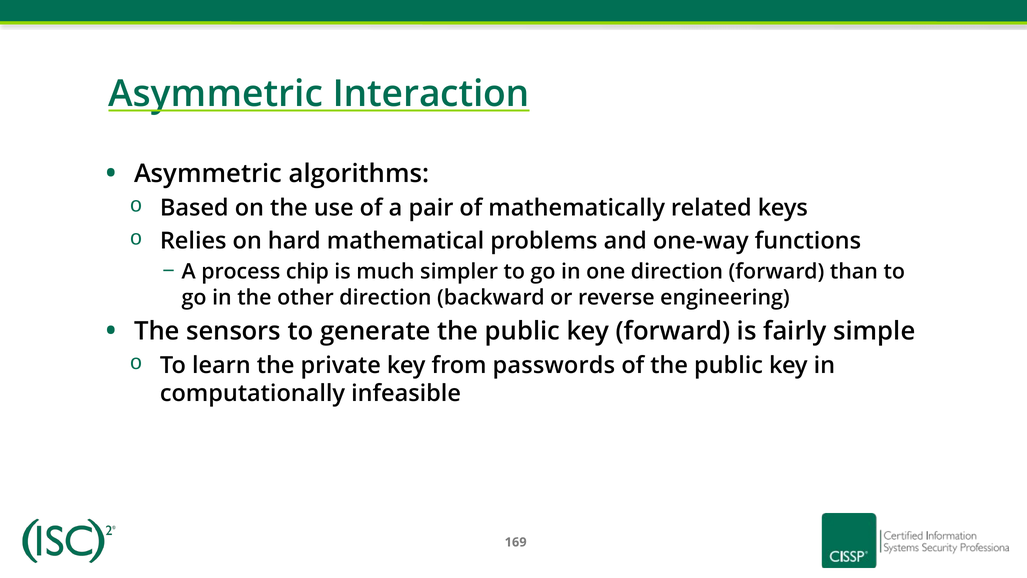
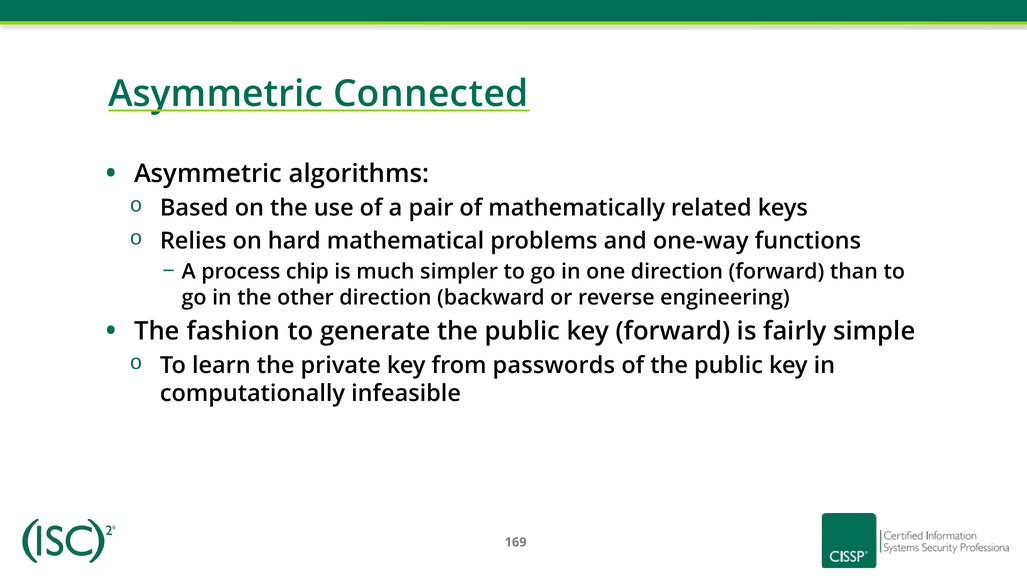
Interaction: Interaction -> Connected (431, 94)
sensors: sensors -> fashion (233, 331)
